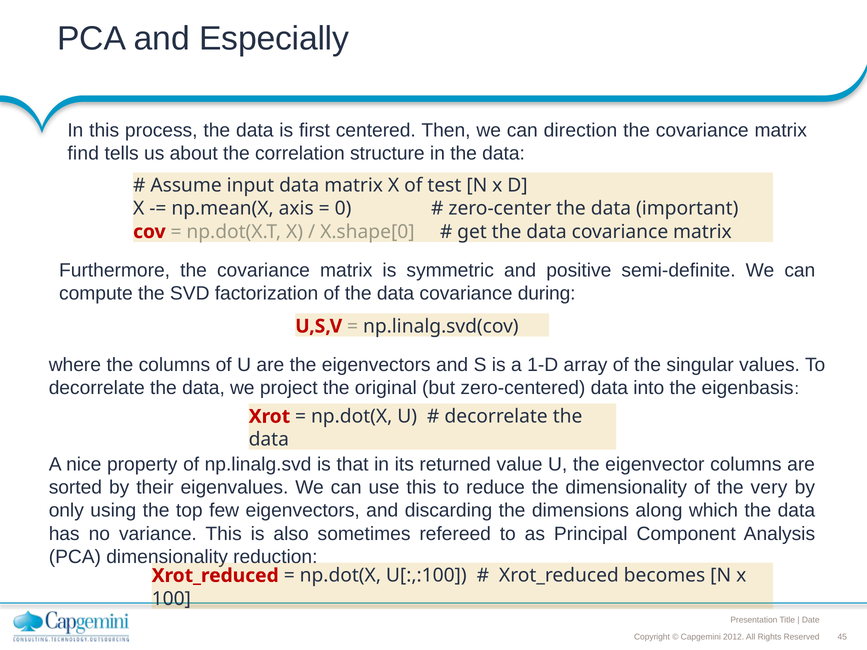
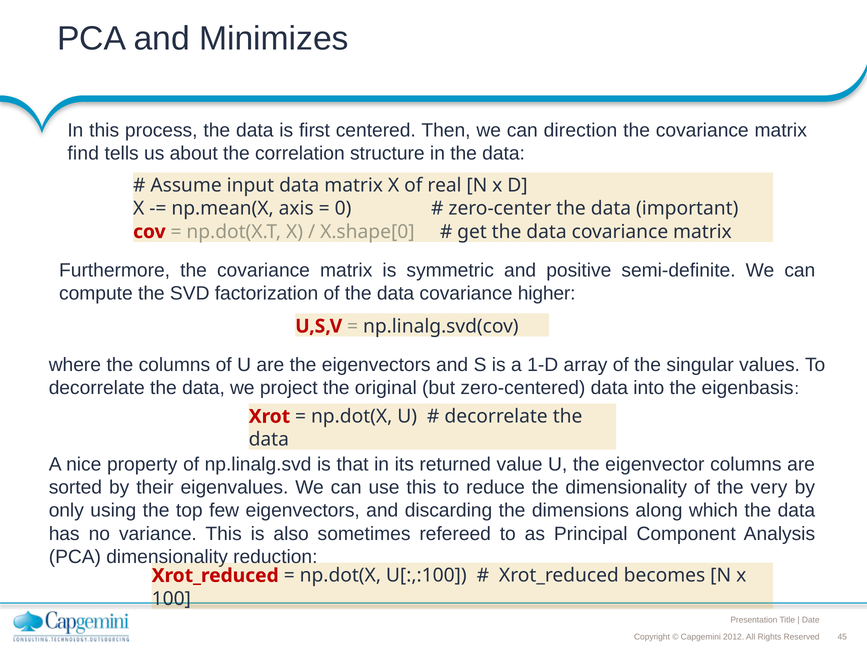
Especially: Especially -> Minimizes (274, 39)
test: test -> real (444, 186)
during: during -> higher (547, 294)
